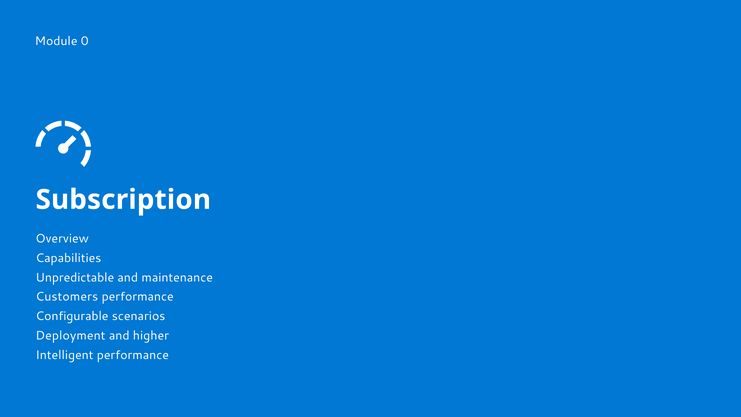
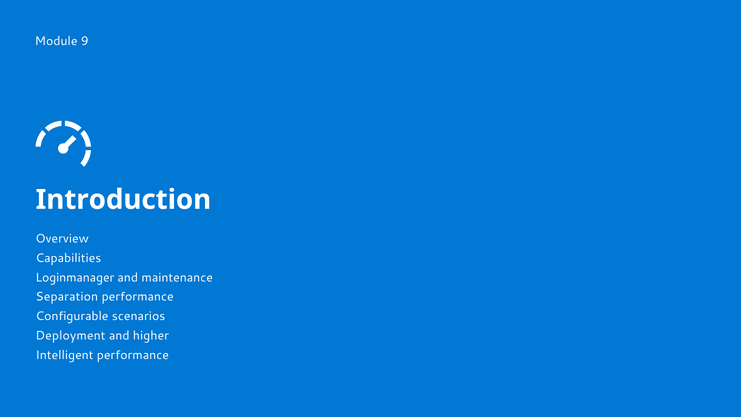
0: 0 -> 9 (85, 41)
Subscription: Subscription -> Introduction (123, 200)
Unpredictable: Unpredictable -> Loginmanager (75, 277)
Customers: Customers -> Separation (67, 297)
